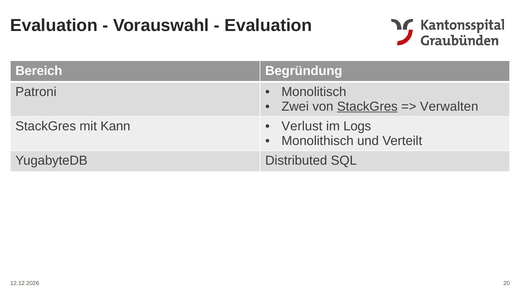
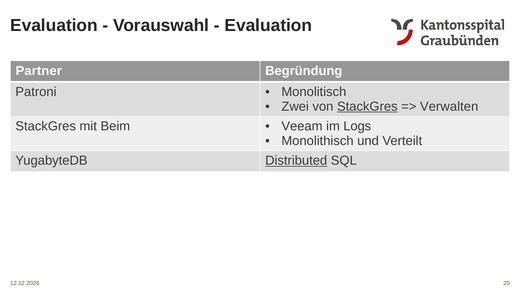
Bereich: Bereich -> Partner (39, 71)
Kann: Kann -> Beim (115, 126)
Verlust: Verlust -> Veeam (302, 126)
Distributed underline: none -> present (296, 160)
